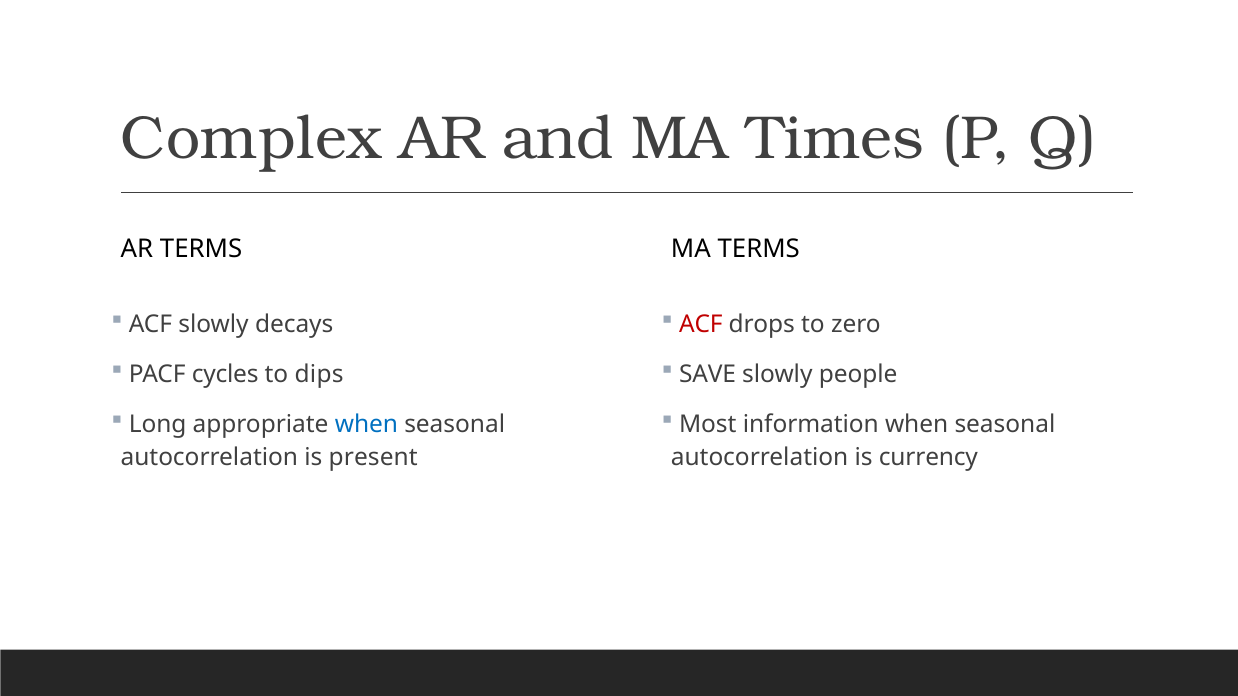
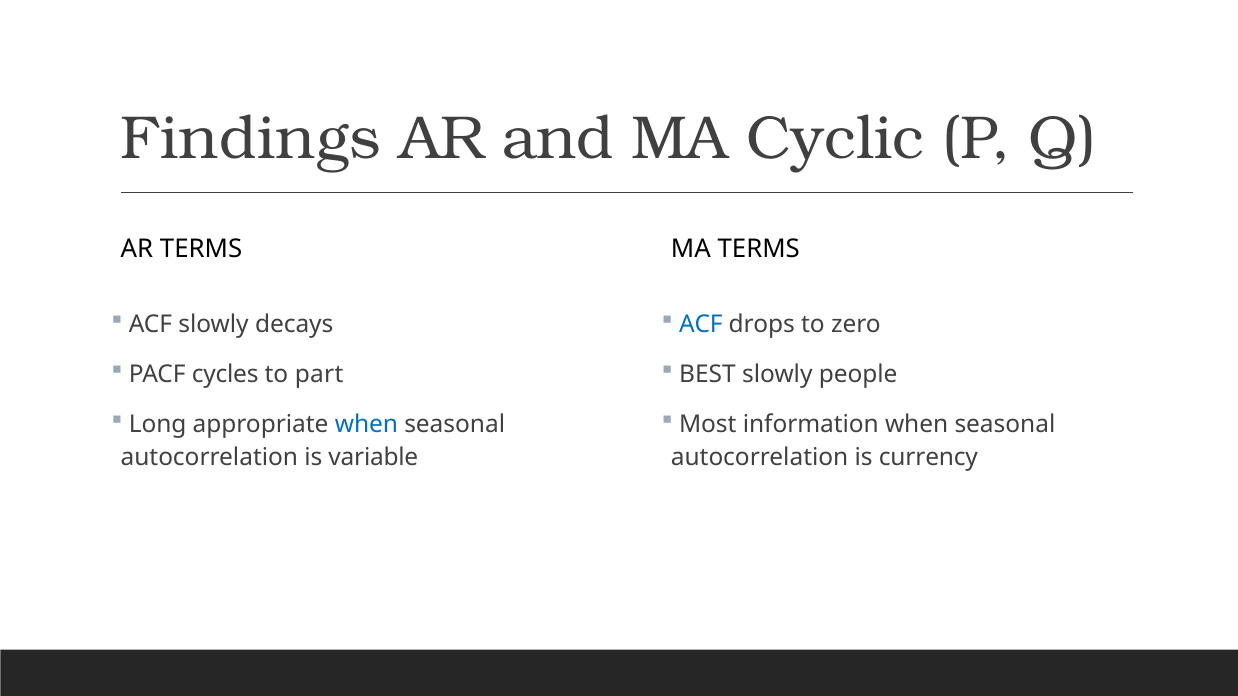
Complex: Complex -> Findings (251, 139)
Times: Times -> Cyclic (835, 139)
ACF colour: red -> blue (701, 324)
dips: dips -> part (319, 375)
SAVE: SAVE -> BEST (707, 375)
present: present -> variable (373, 457)
